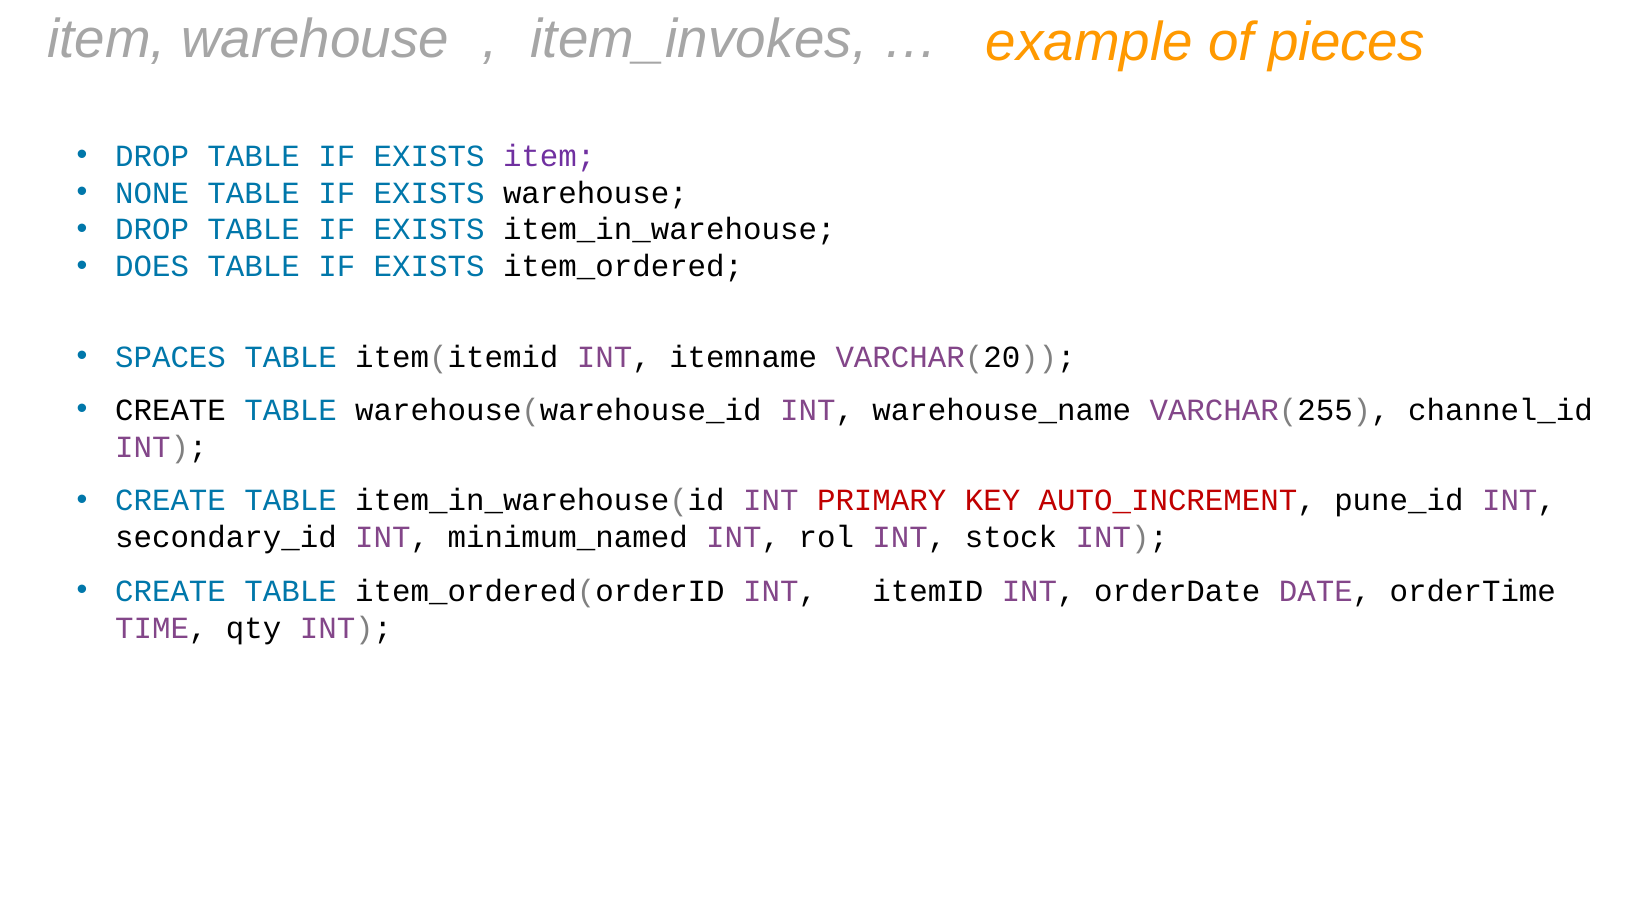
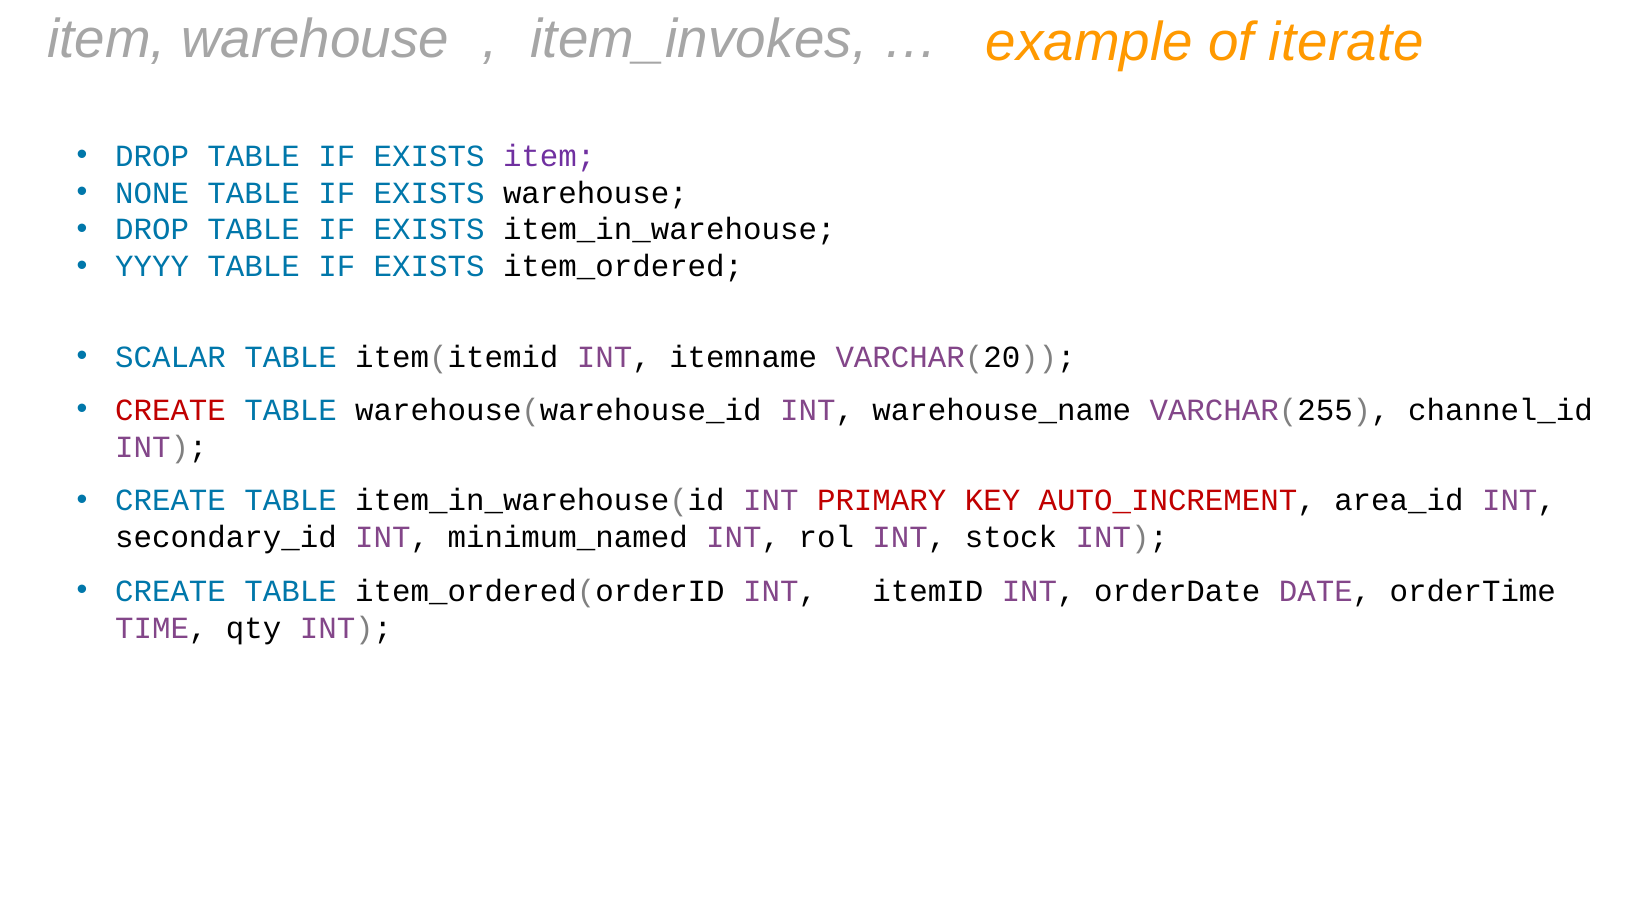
pieces: pieces -> iterate (1346, 43)
DOES: DOES -> YYYY (152, 267)
SPACES: SPACES -> SCALAR (171, 357)
CREATE colour: black -> red (171, 410)
pune_id: pune_id -> area_id (1399, 501)
